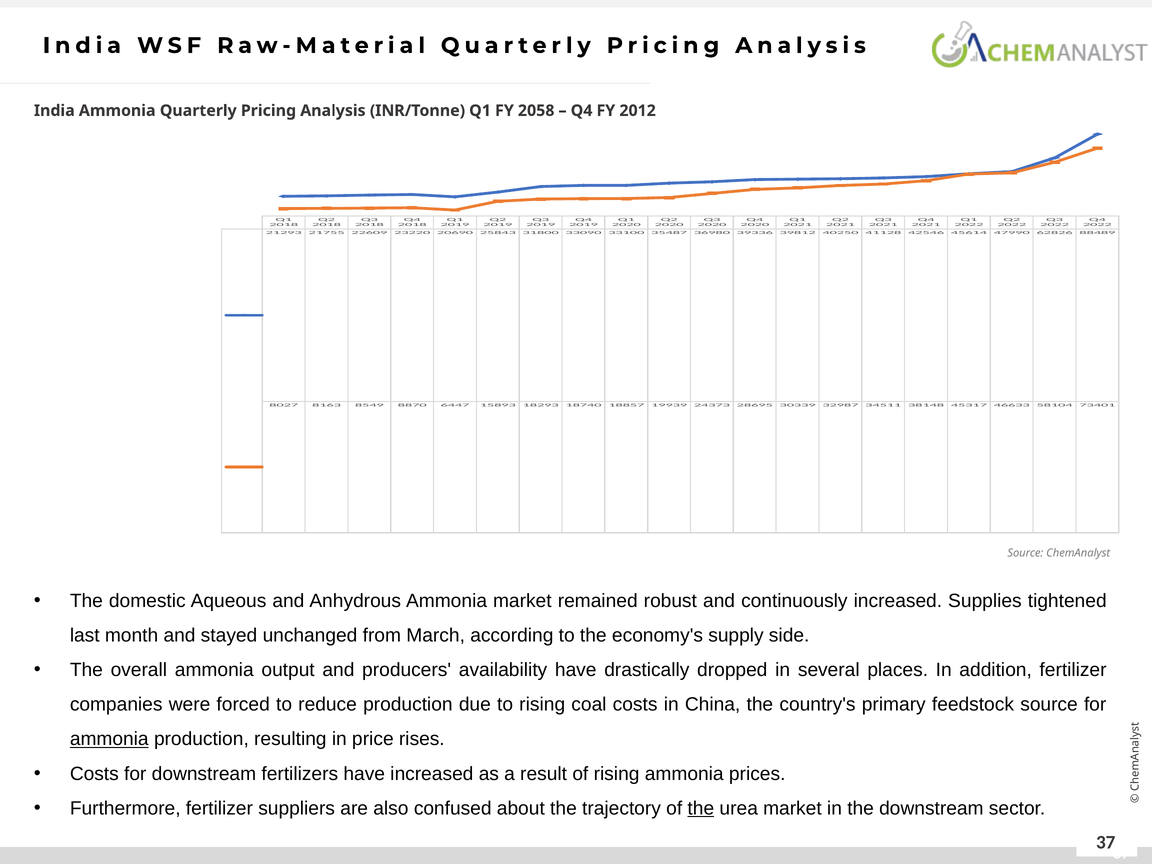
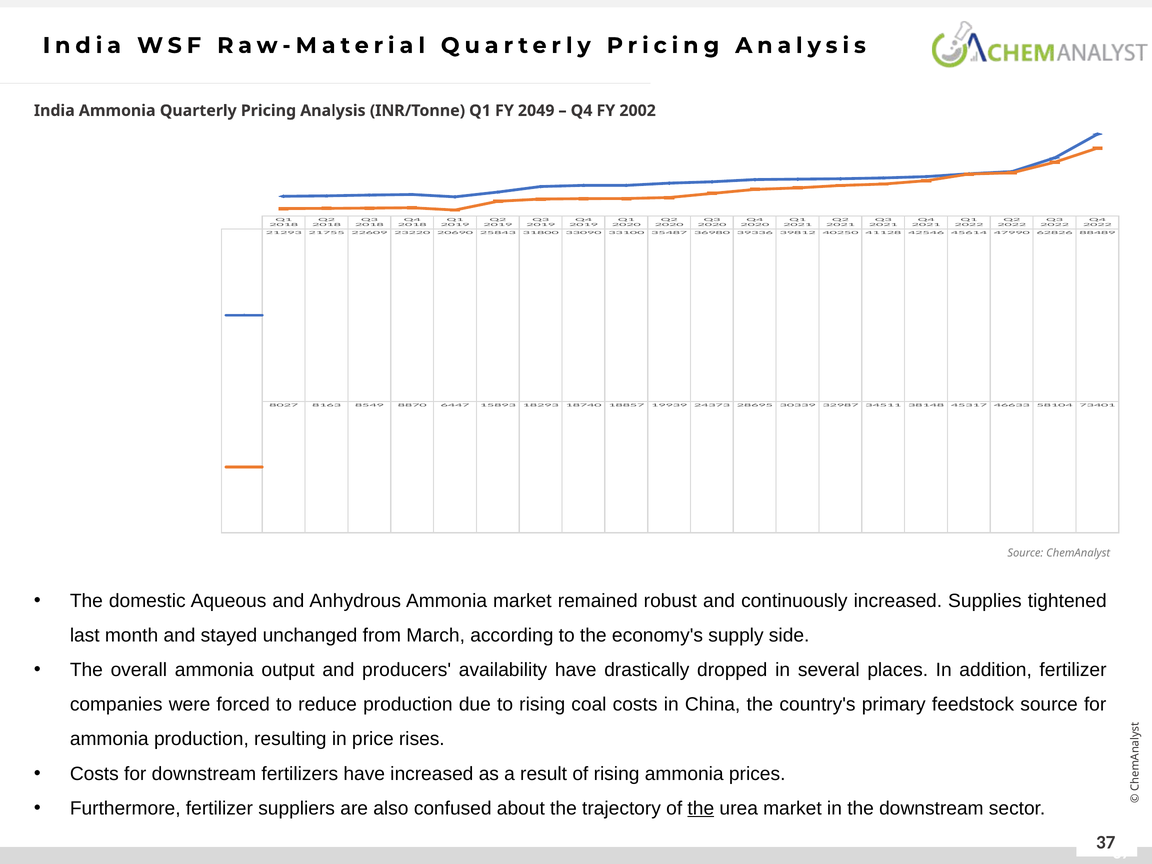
2058: 2058 -> 2049 (536, 111)
2012: 2012 -> 2002 (638, 111)
ammonia underline: present -> none (109, 739)
